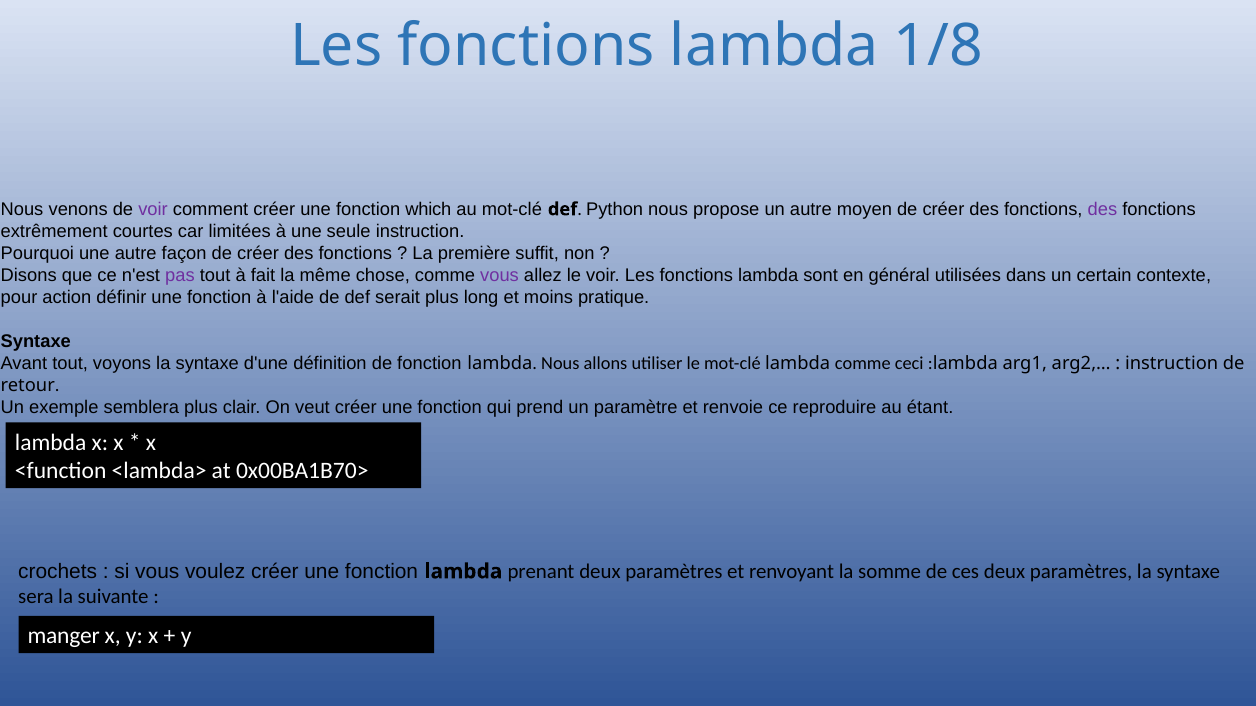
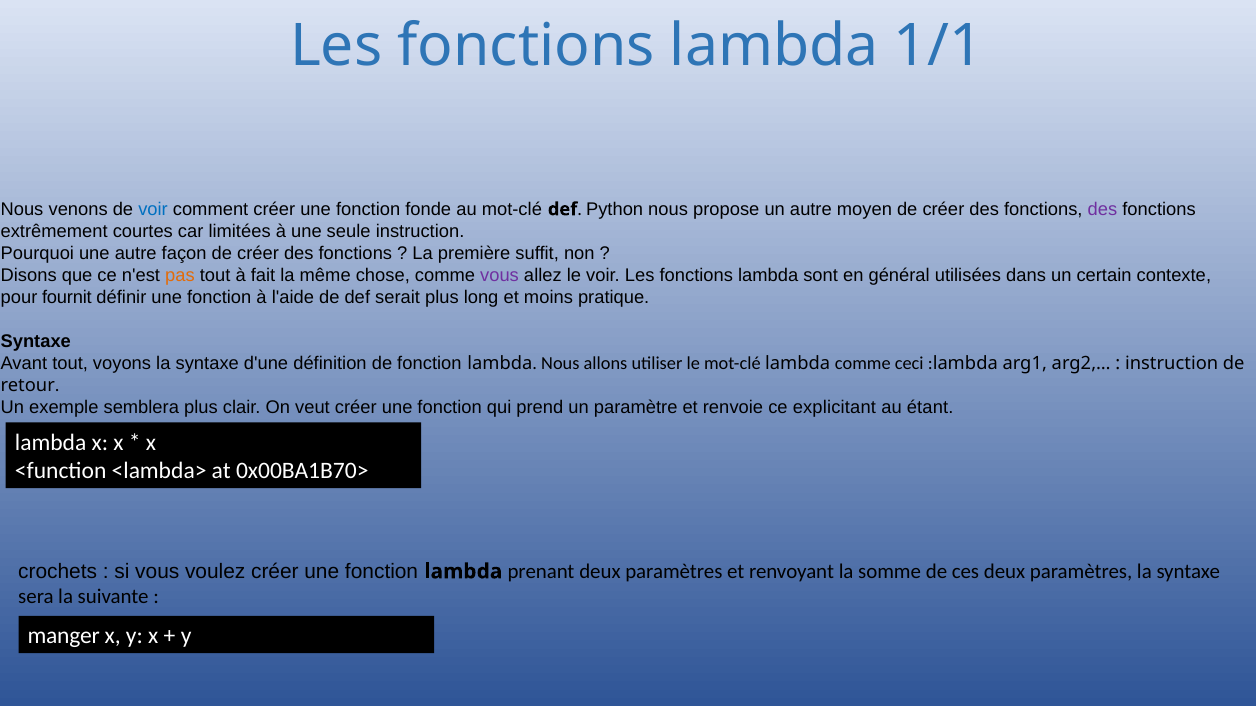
1/8: 1/8 -> 1/1 (938, 46)
voir colour: purple -> blue (153, 209)
which: which -> fonde (428, 209)
pas colour: purple -> orange (180, 275)
action: action -> fournit (67, 297)
reproduire: reproduire -> explicitant (834, 407)
